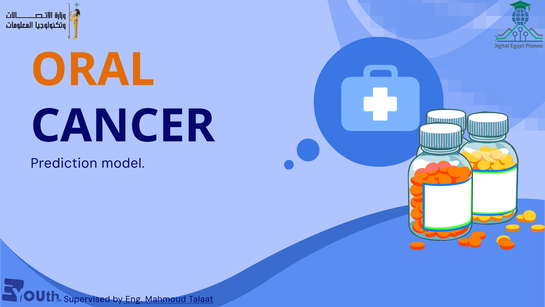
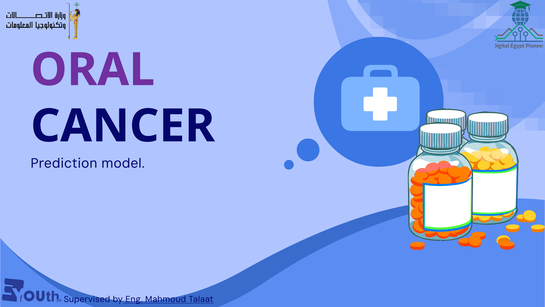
ORAL colour: orange -> purple (93, 70)
